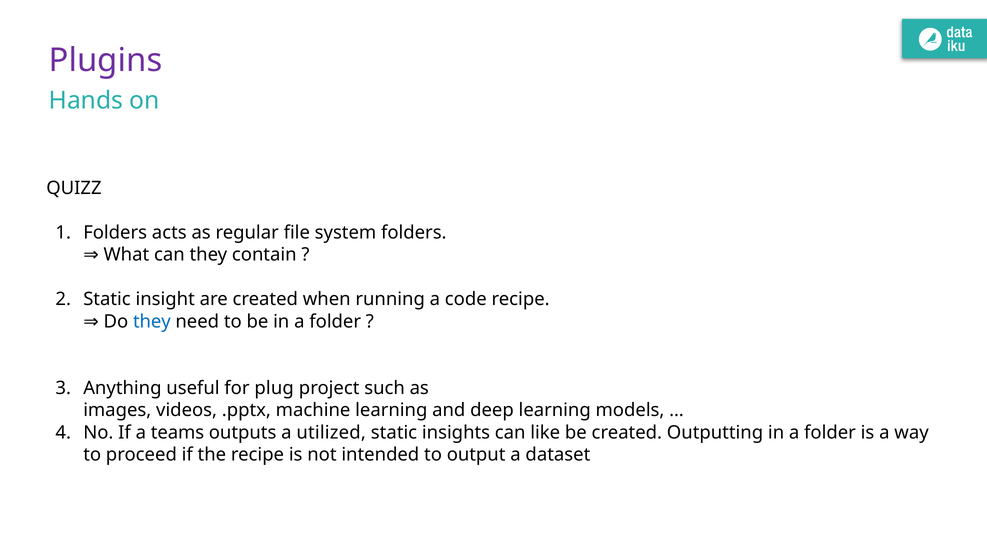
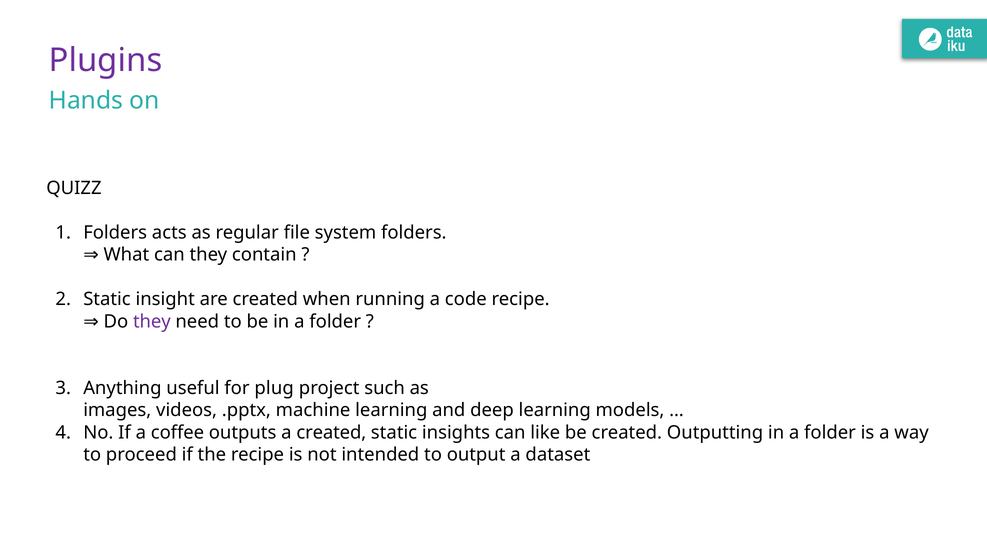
they colour: blue -> purple (152, 322)
teams: teams -> coffee (177, 433)
a utilized: utilized -> created (331, 433)
